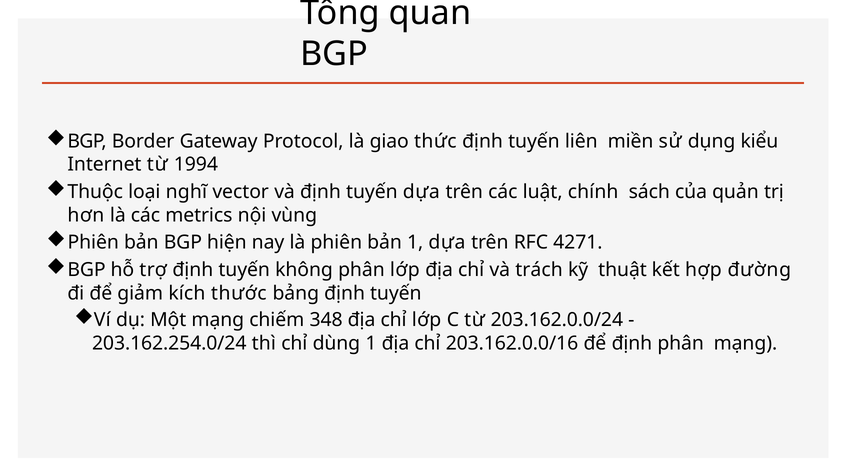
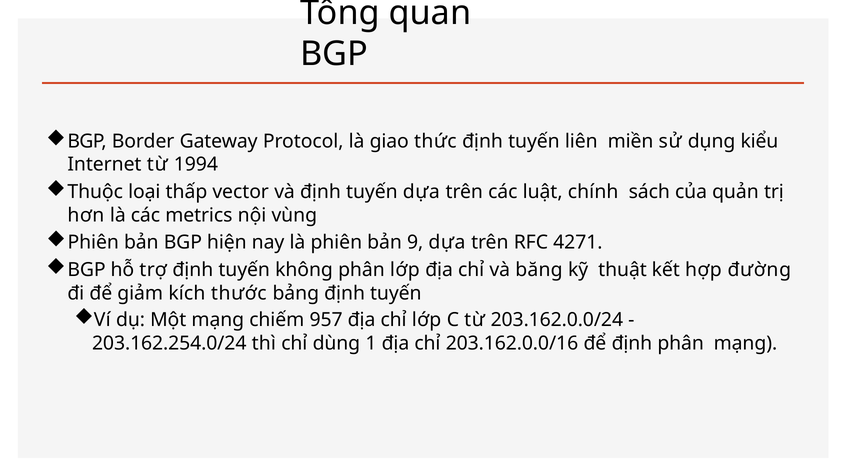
nghĩ: nghĩ -> thấp (186, 192)
bản 1: 1 -> 9 (415, 242)
trách: trách -> băng (539, 270)
348: 348 -> 957 (326, 320)
